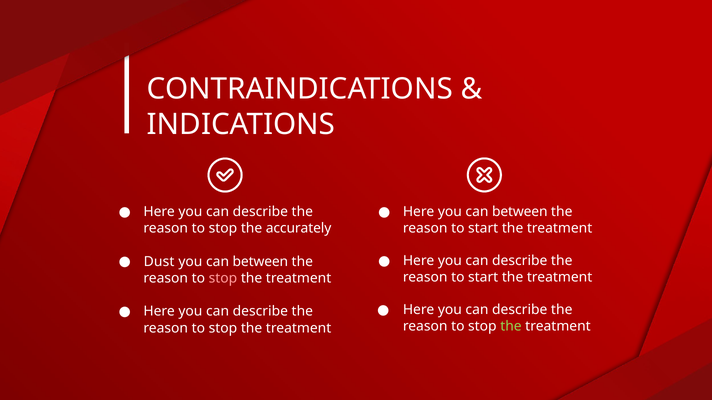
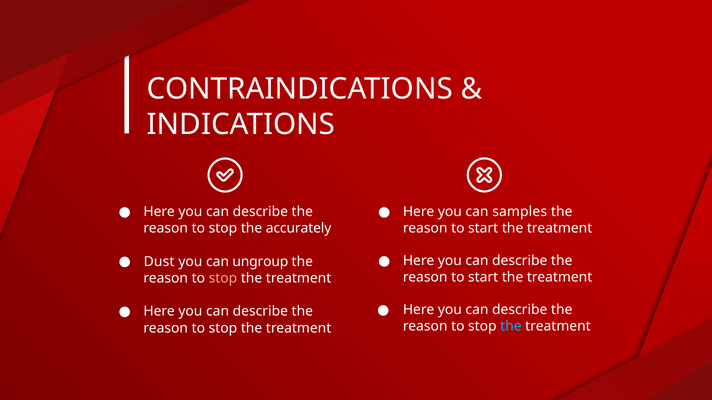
Here you can between: between -> samples (520, 212)
between: between -> ungroup (260, 262)
the colour: light green -> light blue (511, 327)
